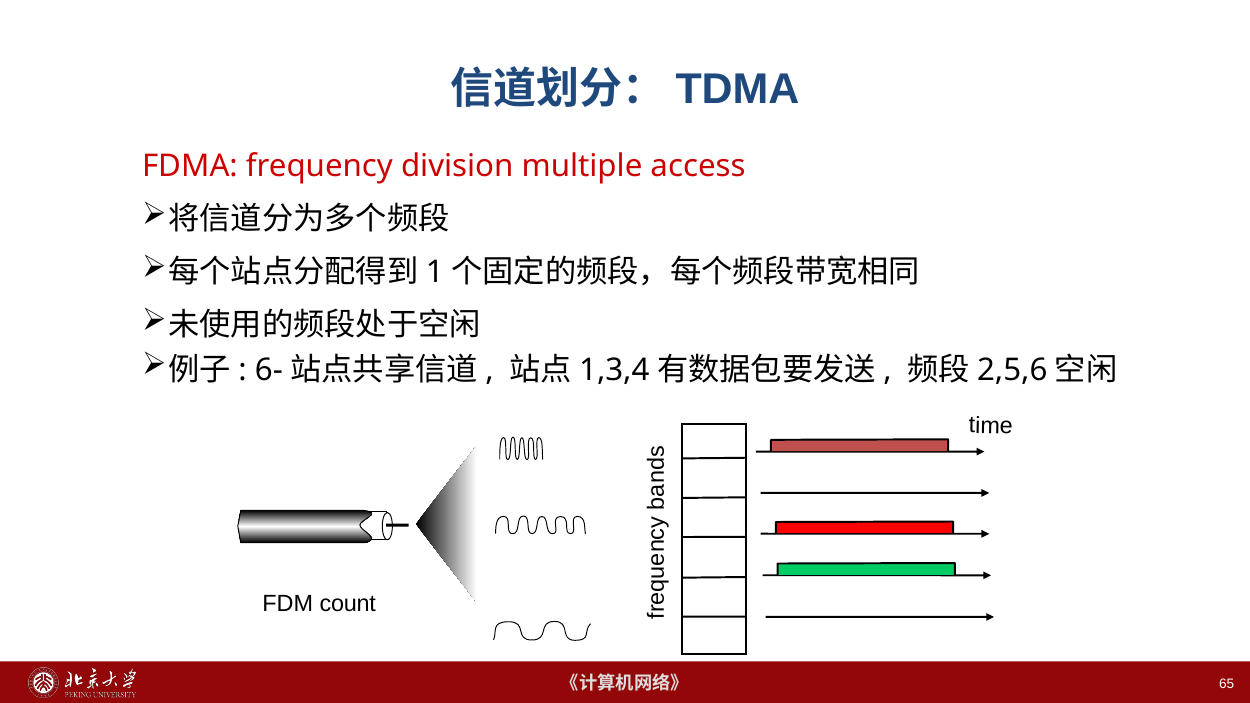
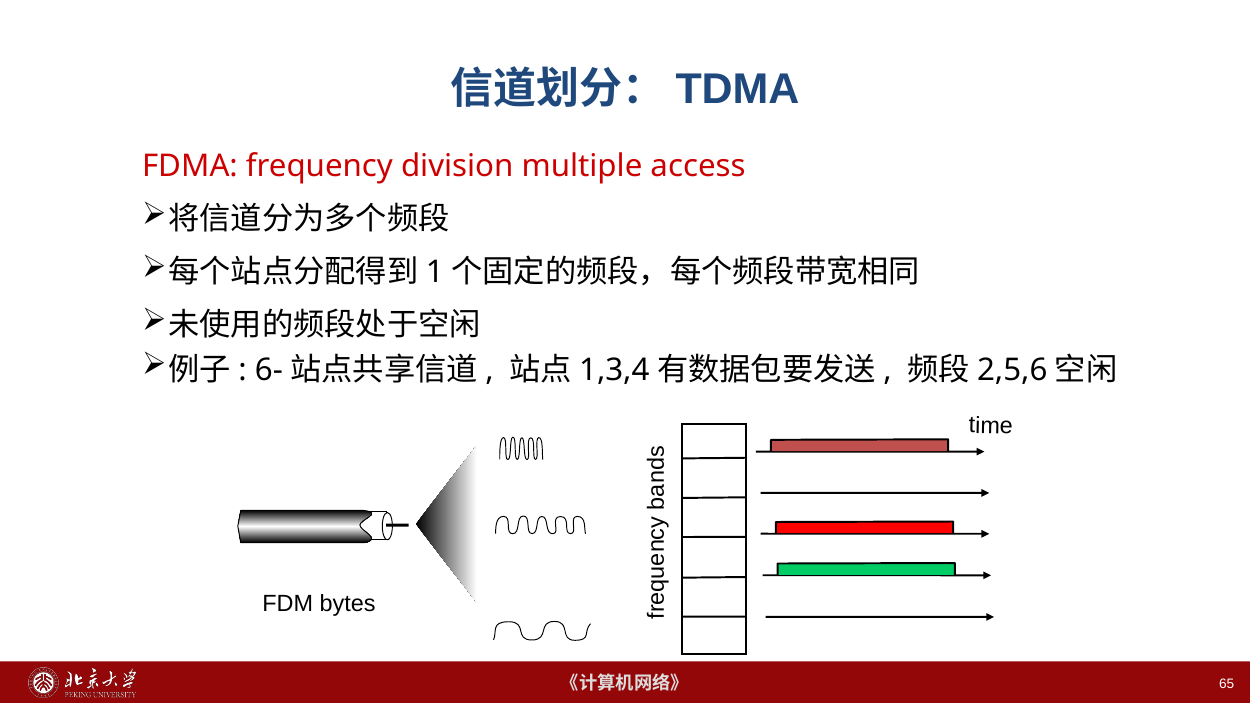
count: count -> bytes (348, 604)
